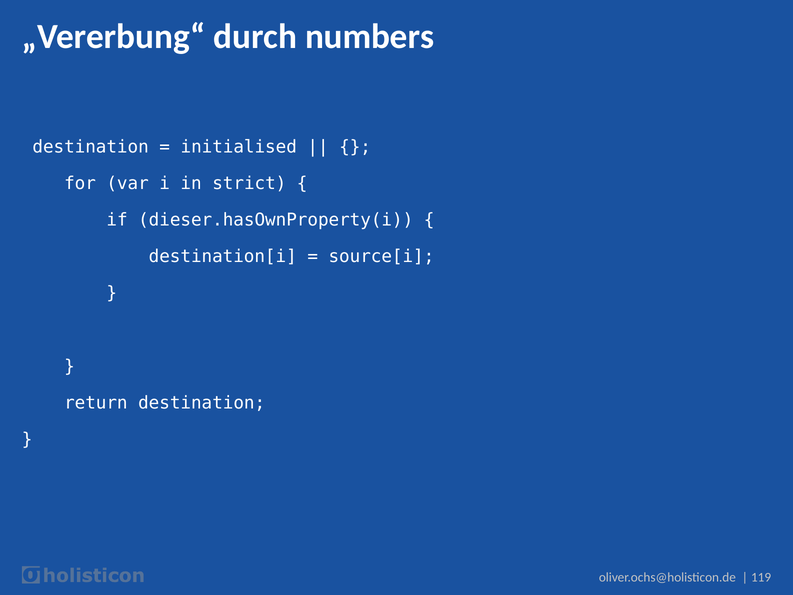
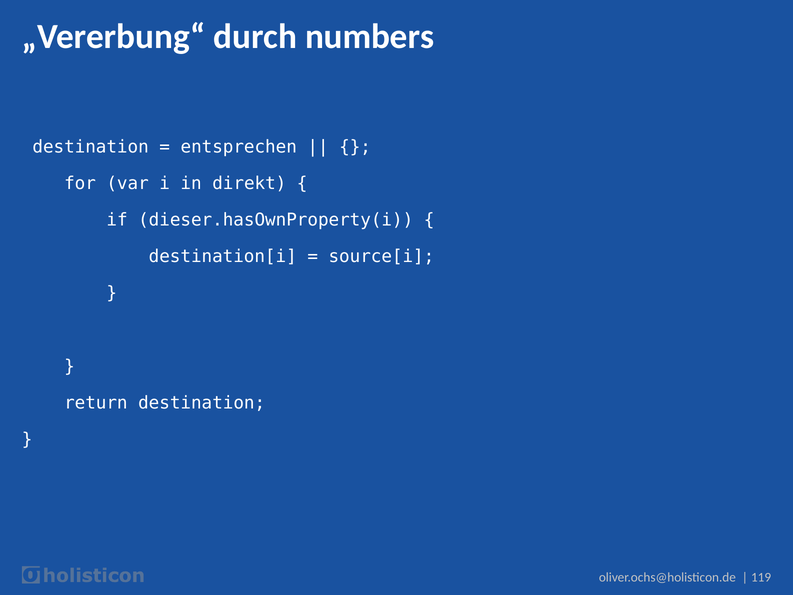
initialised: initialised -> entsprechen (239, 147)
strict: strict -> direkt (249, 183)
